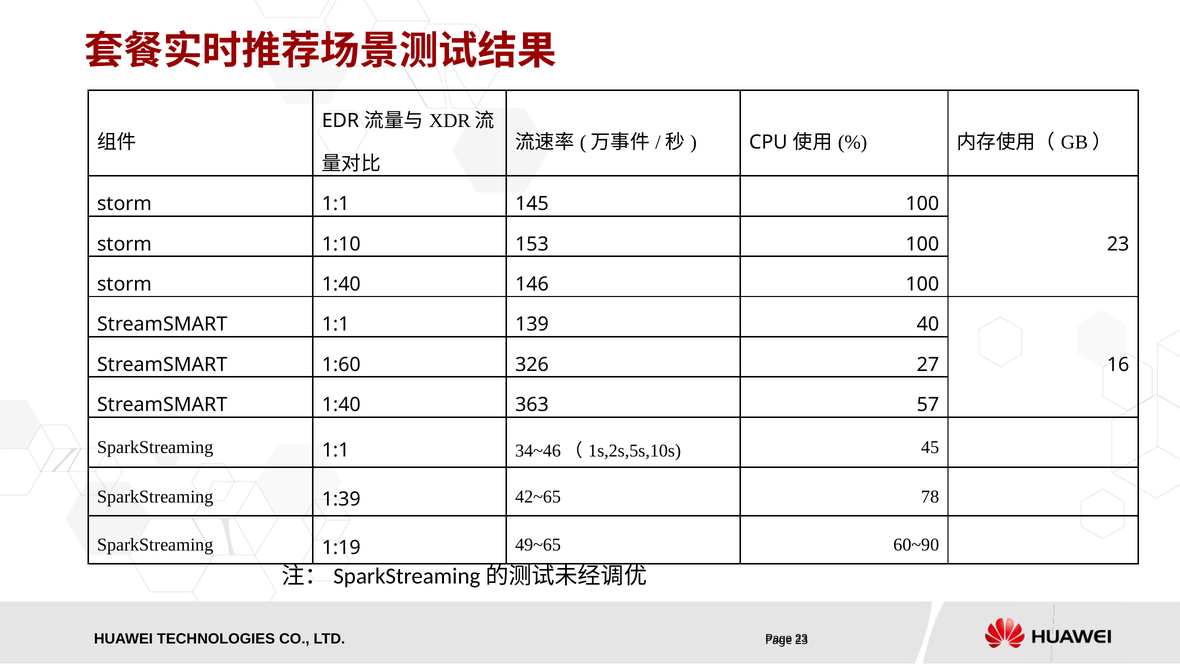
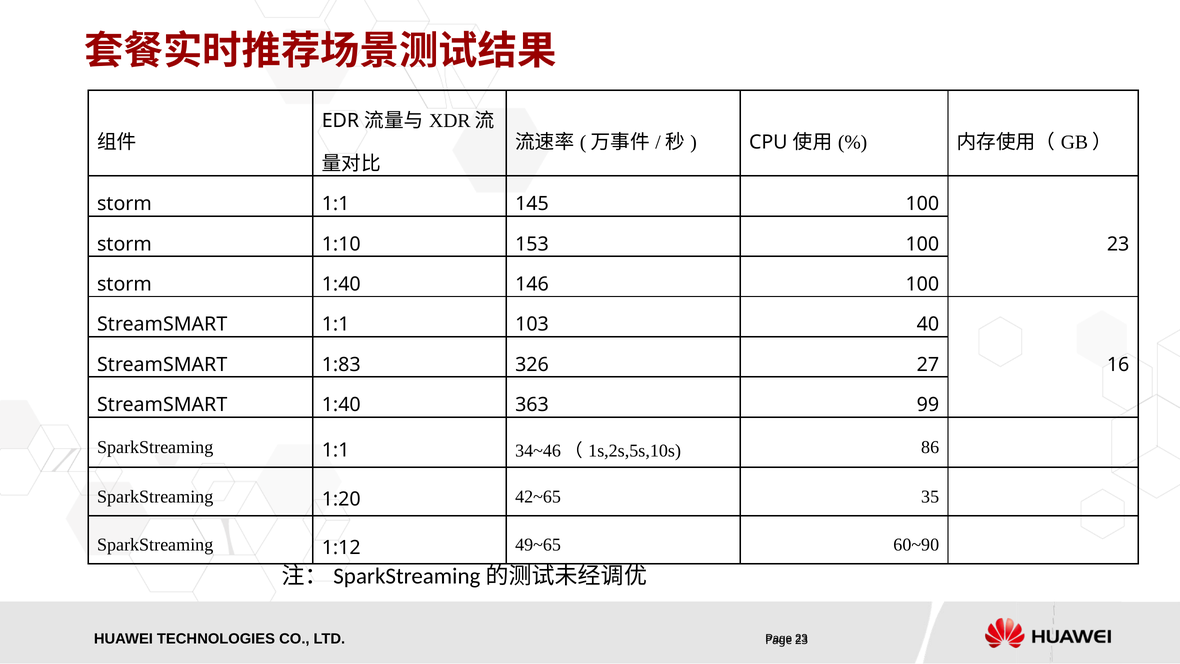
139: 139 -> 103 (532, 324)
1:60: 1:60 -> 1:83 (341, 365)
57: 57 -> 99 (928, 405)
45: 45 -> 86 (930, 447)
1:39: 1:39 -> 1:20 (341, 499)
78: 78 -> 35 (930, 496)
1:19: 1:19 -> 1:12 (341, 547)
